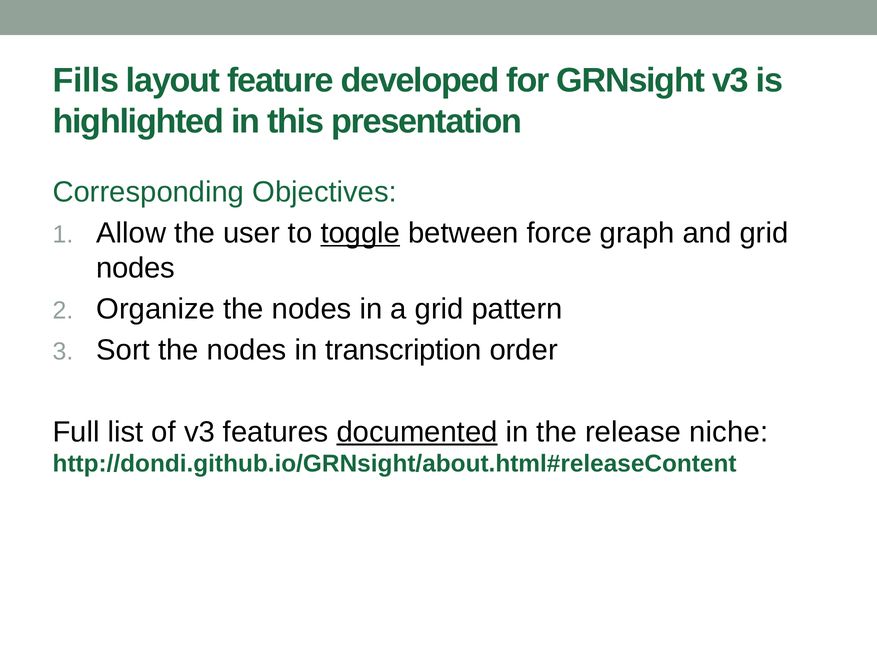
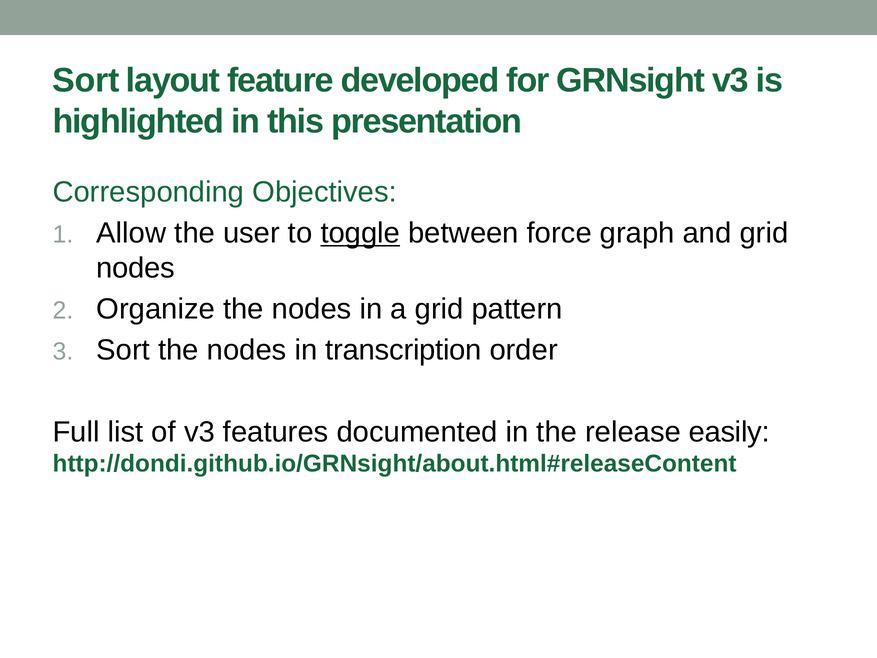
Fills: Fills -> Sort (86, 81)
documented underline: present -> none (417, 432)
niche: niche -> easily (729, 432)
